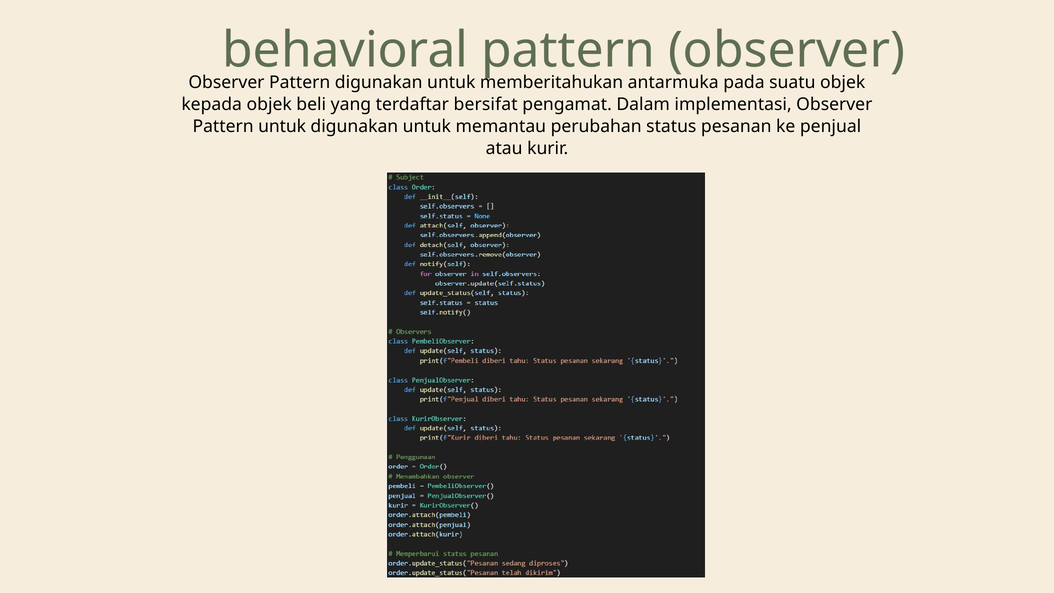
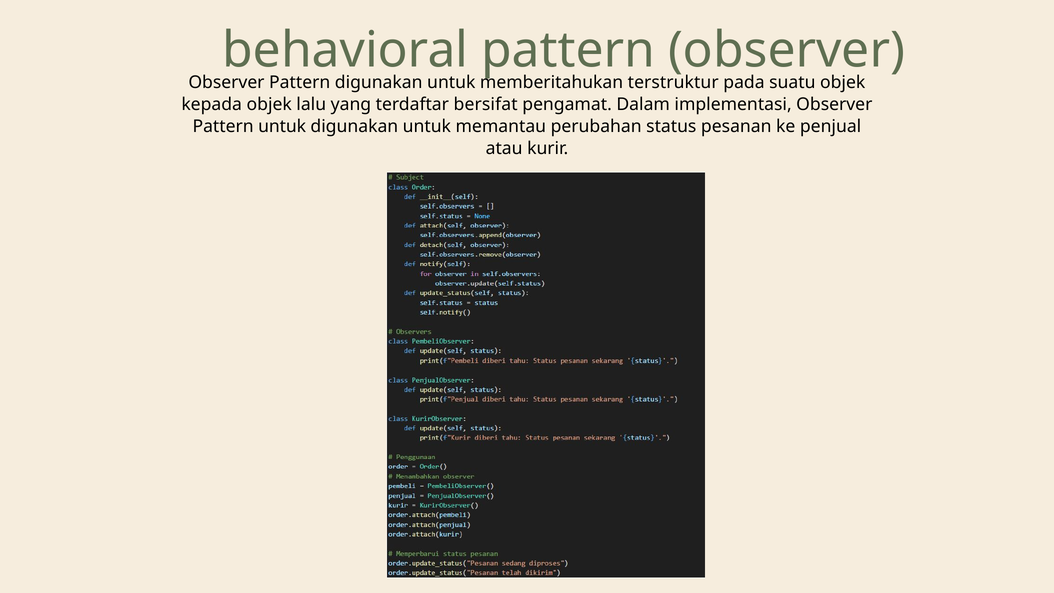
antarmuka: antarmuka -> terstruktur (673, 82)
beli: beli -> lalu (311, 105)
